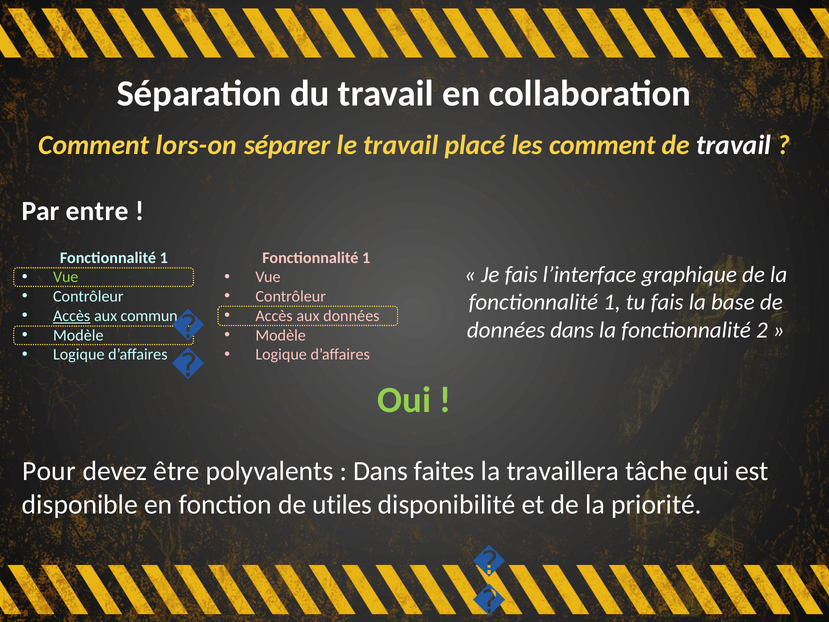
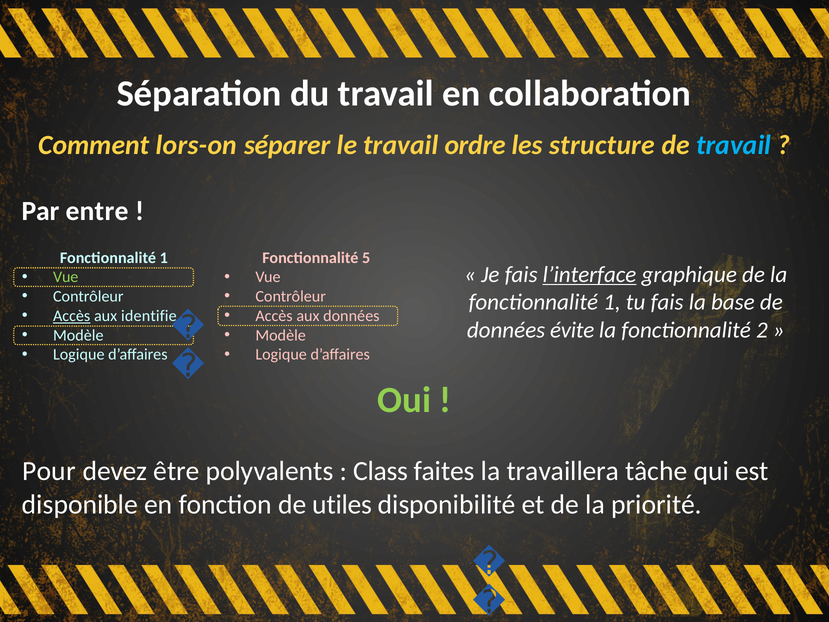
placé: placé -> ordre (475, 145)
les comment: comment -> structure (602, 145)
travail colour: white -> light blue (734, 145)
1: 1 -> 5 (366, 258)
l’interface underline: none -> present (590, 275)
commun: commun -> identifie (149, 316)
données dans: dans -> évite (572, 330)
Dans: Dans -> Class (381, 471)
